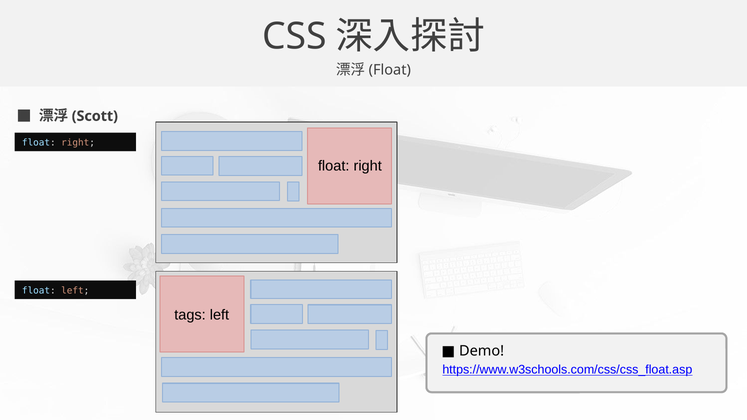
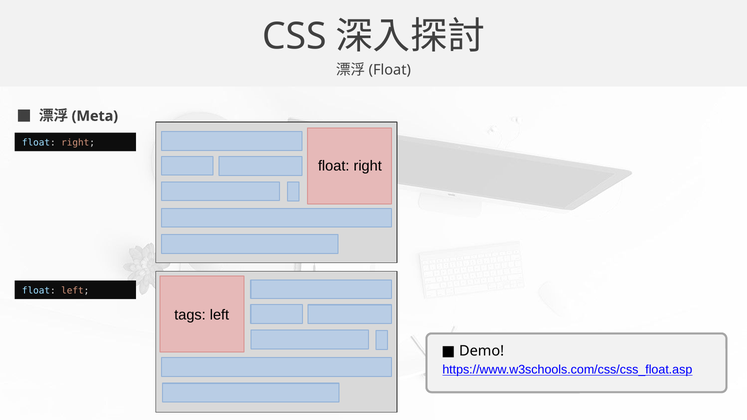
Scott: Scott -> Meta (95, 116)
